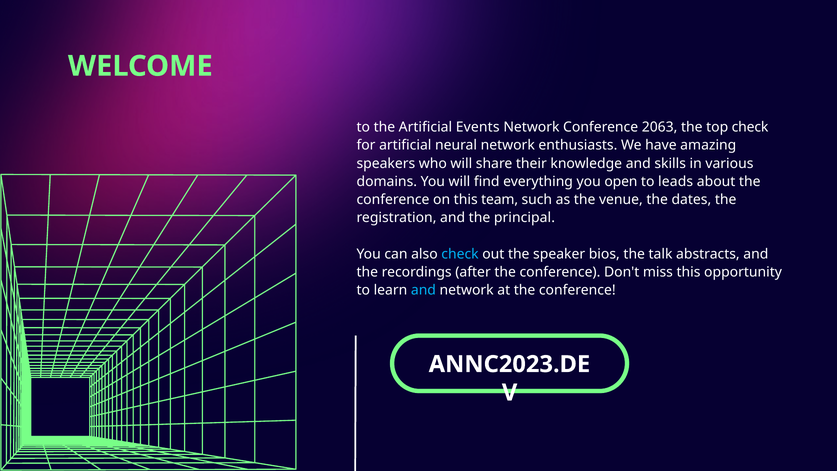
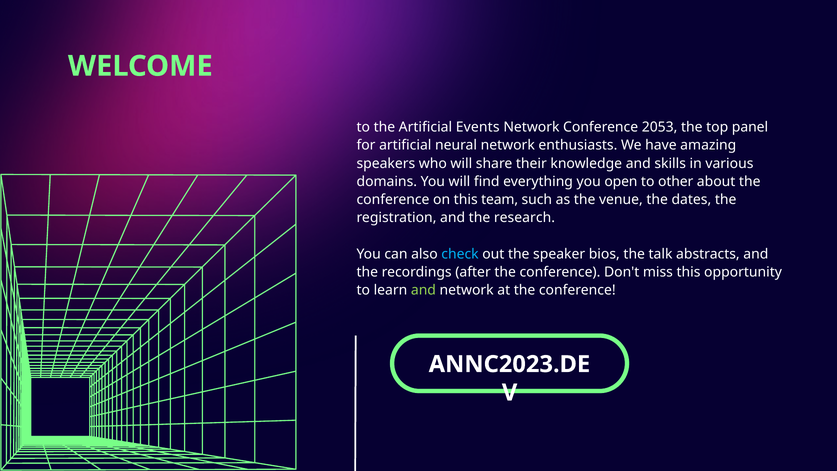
2063: 2063 -> 2053 (660, 127)
top check: check -> panel (750, 127)
leads: leads -> other (676, 182)
principal: principal -> research (524, 218)
and colour: light blue -> light green (423, 290)
